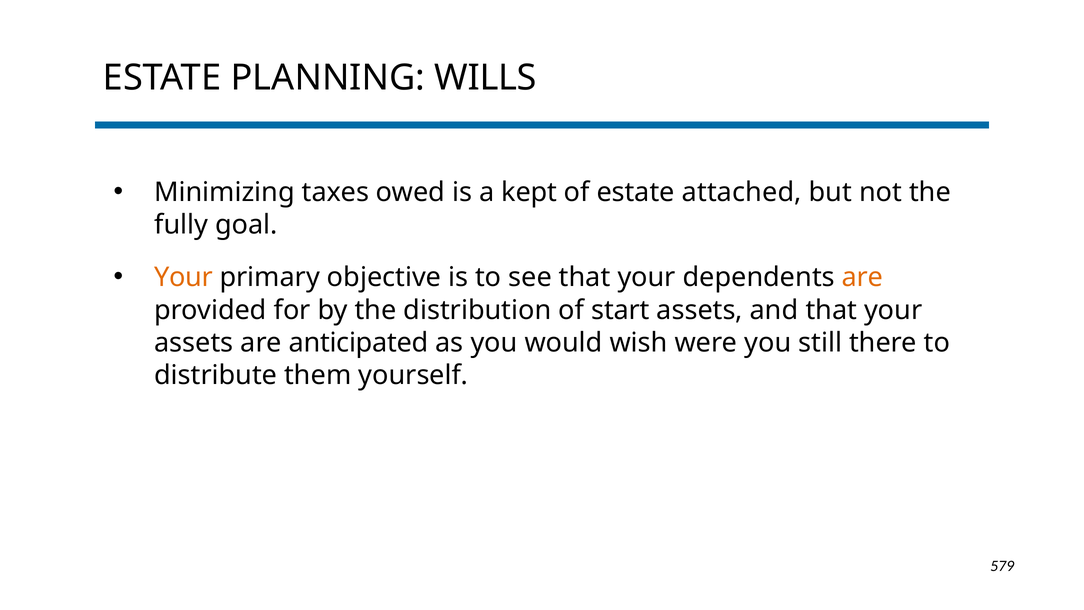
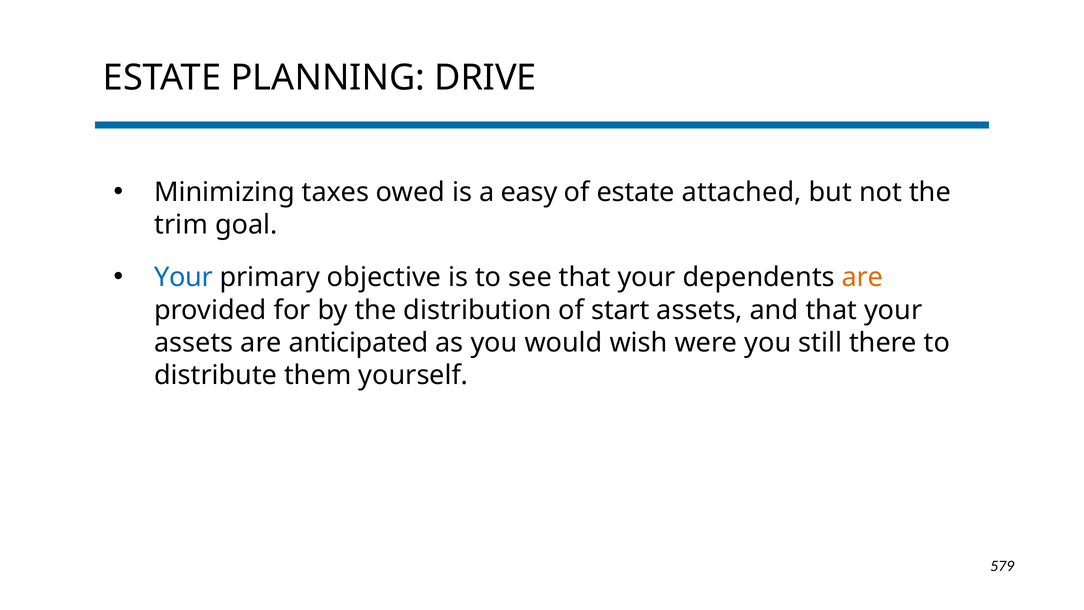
WILLS: WILLS -> DRIVE (486, 78)
kept: kept -> easy (529, 192)
fully: fully -> trim (181, 225)
Your colour: orange -> blue (183, 277)
